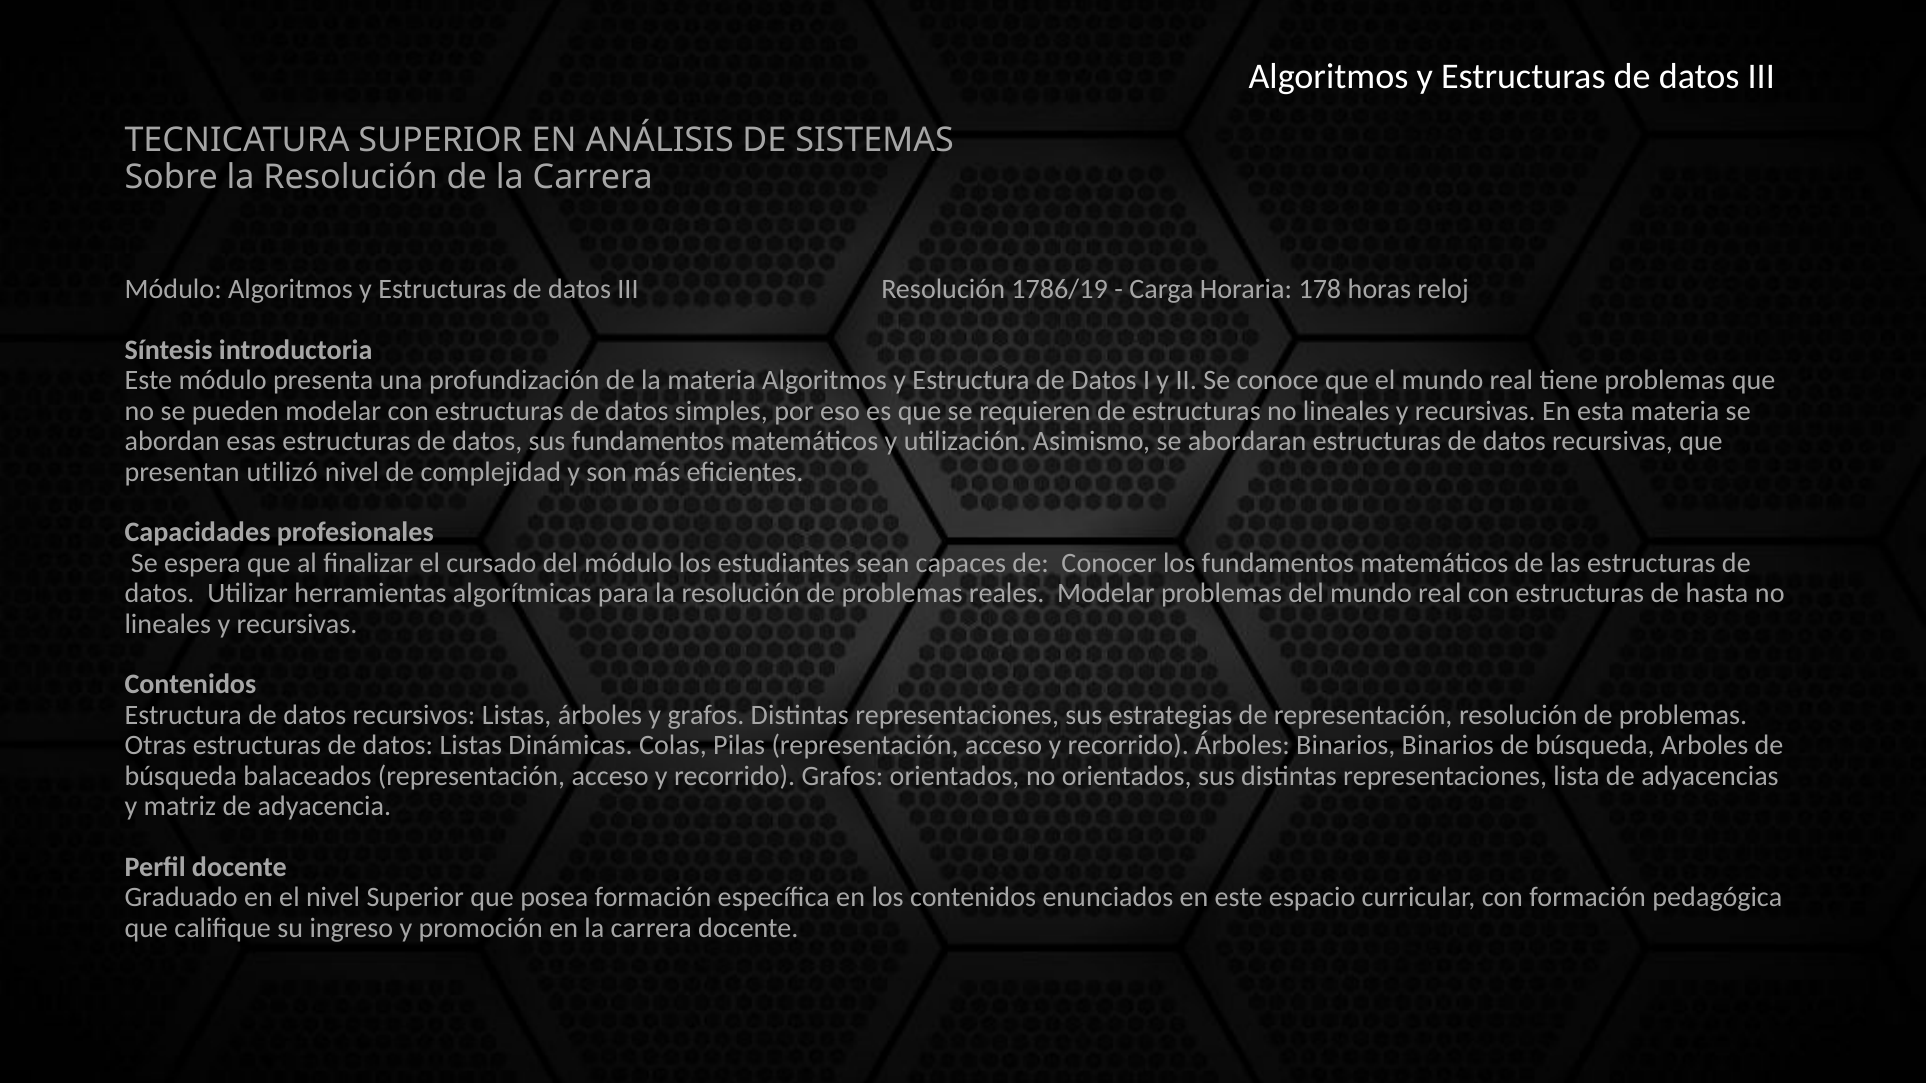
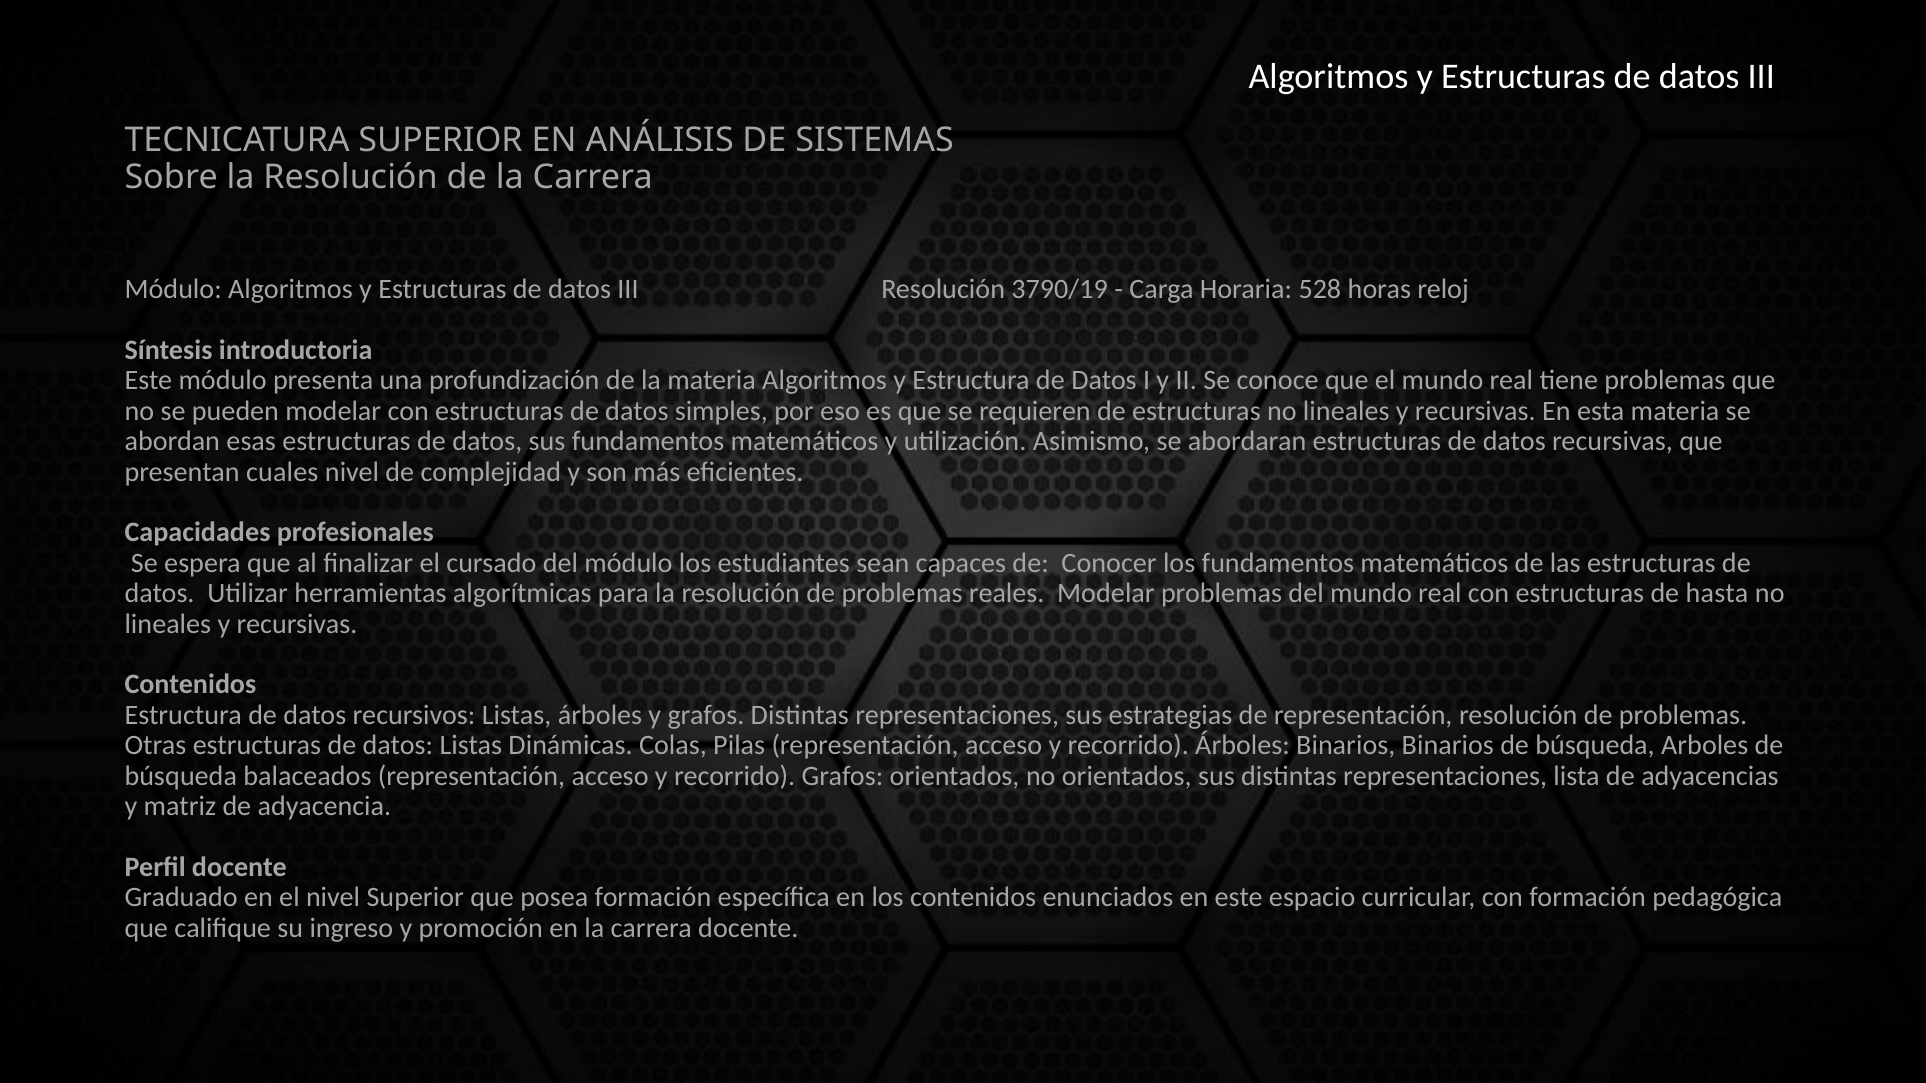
1786/19: 1786/19 -> 3790/19 (1060, 289)
178: 178 -> 528 (1320, 289)
utilizó: utilizó -> cuales (282, 472)
